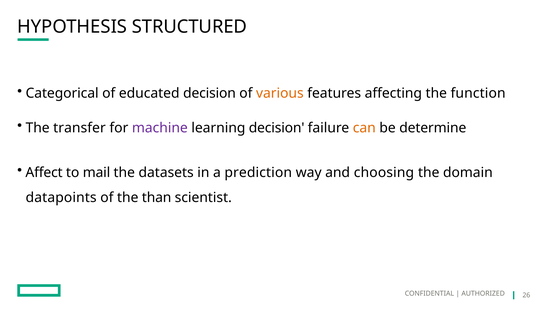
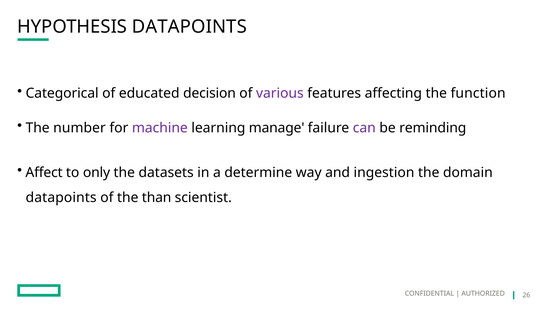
HYPOTHESIS STRUCTURED: STRUCTURED -> DATAPOINTS (189, 27)
various colour: orange -> purple (280, 93)
transfer: transfer -> number (80, 128)
learning decision: decision -> manage (277, 128)
can colour: orange -> purple (364, 128)
determine: determine -> reminding (433, 128)
mail: mail -> only (97, 172)
prediction: prediction -> determine (258, 172)
choosing: choosing -> ingestion (384, 172)
